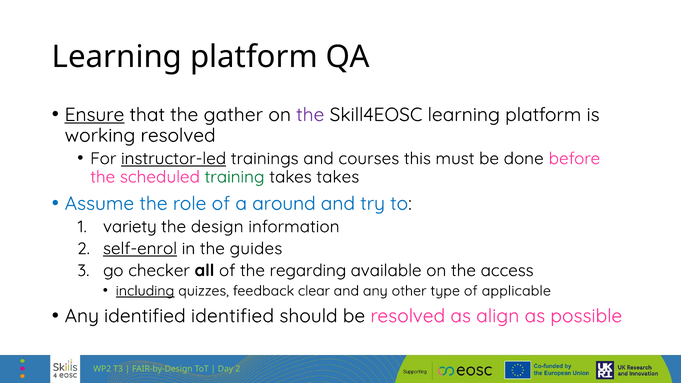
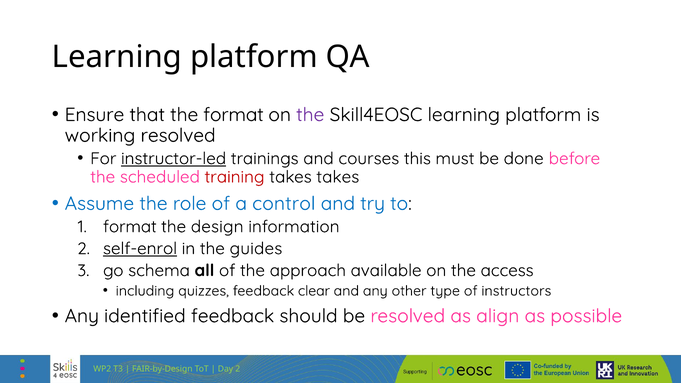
Ensure underline: present -> none (95, 115)
the gather: gather -> format (233, 115)
training colour: green -> red (235, 177)
around: around -> control (284, 204)
variety: variety -> format (130, 227)
checker: checker -> schema (159, 271)
regarding: regarding -> approach (308, 271)
including underline: present -> none (145, 291)
applicable: applicable -> instructors (516, 291)
identified identified: identified -> feedback (233, 316)
